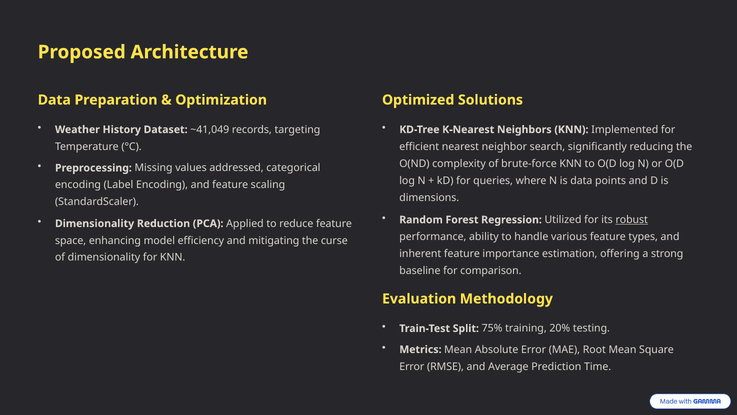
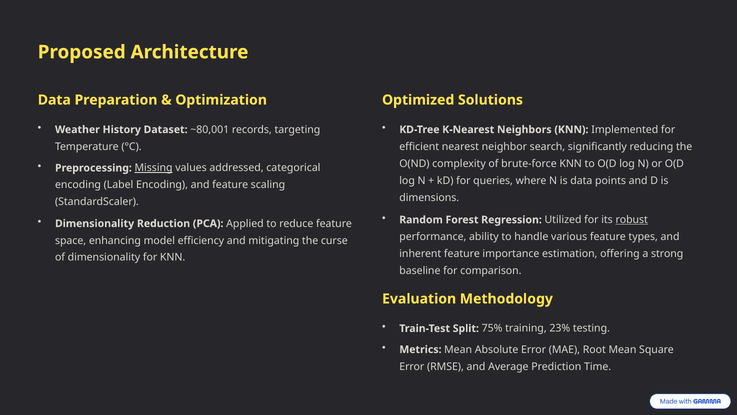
~41,049: ~41,049 -> ~80,001 (210, 129)
Missing underline: none -> present (154, 168)
20%: 20% -> 23% (560, 328)
